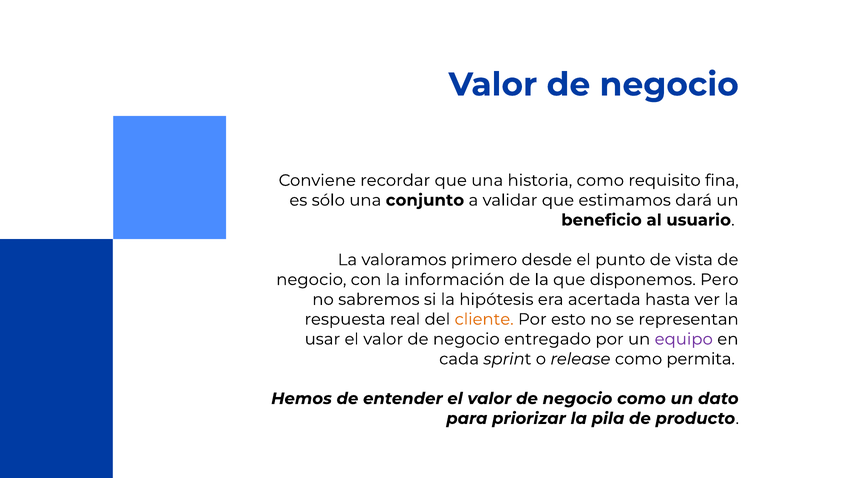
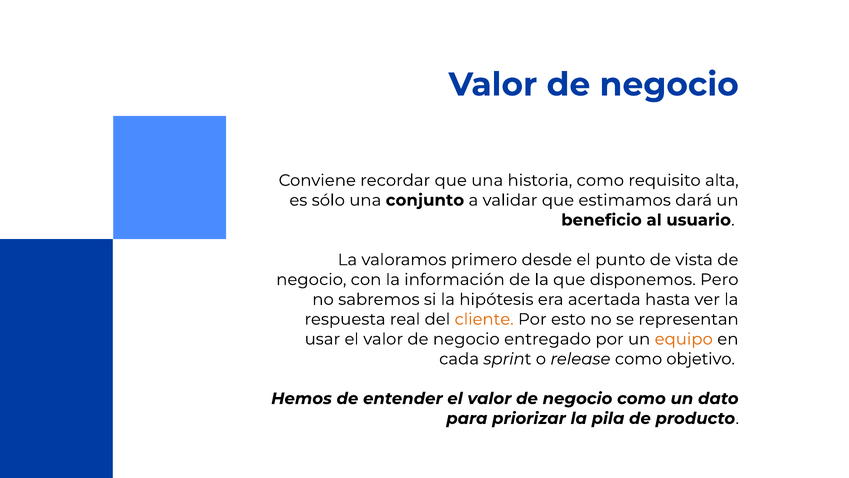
fina: fina -> alta (722, 180)
equipo colour: purple -> orange (684, 339)
permita: permita -> objetivo (701, 359)
